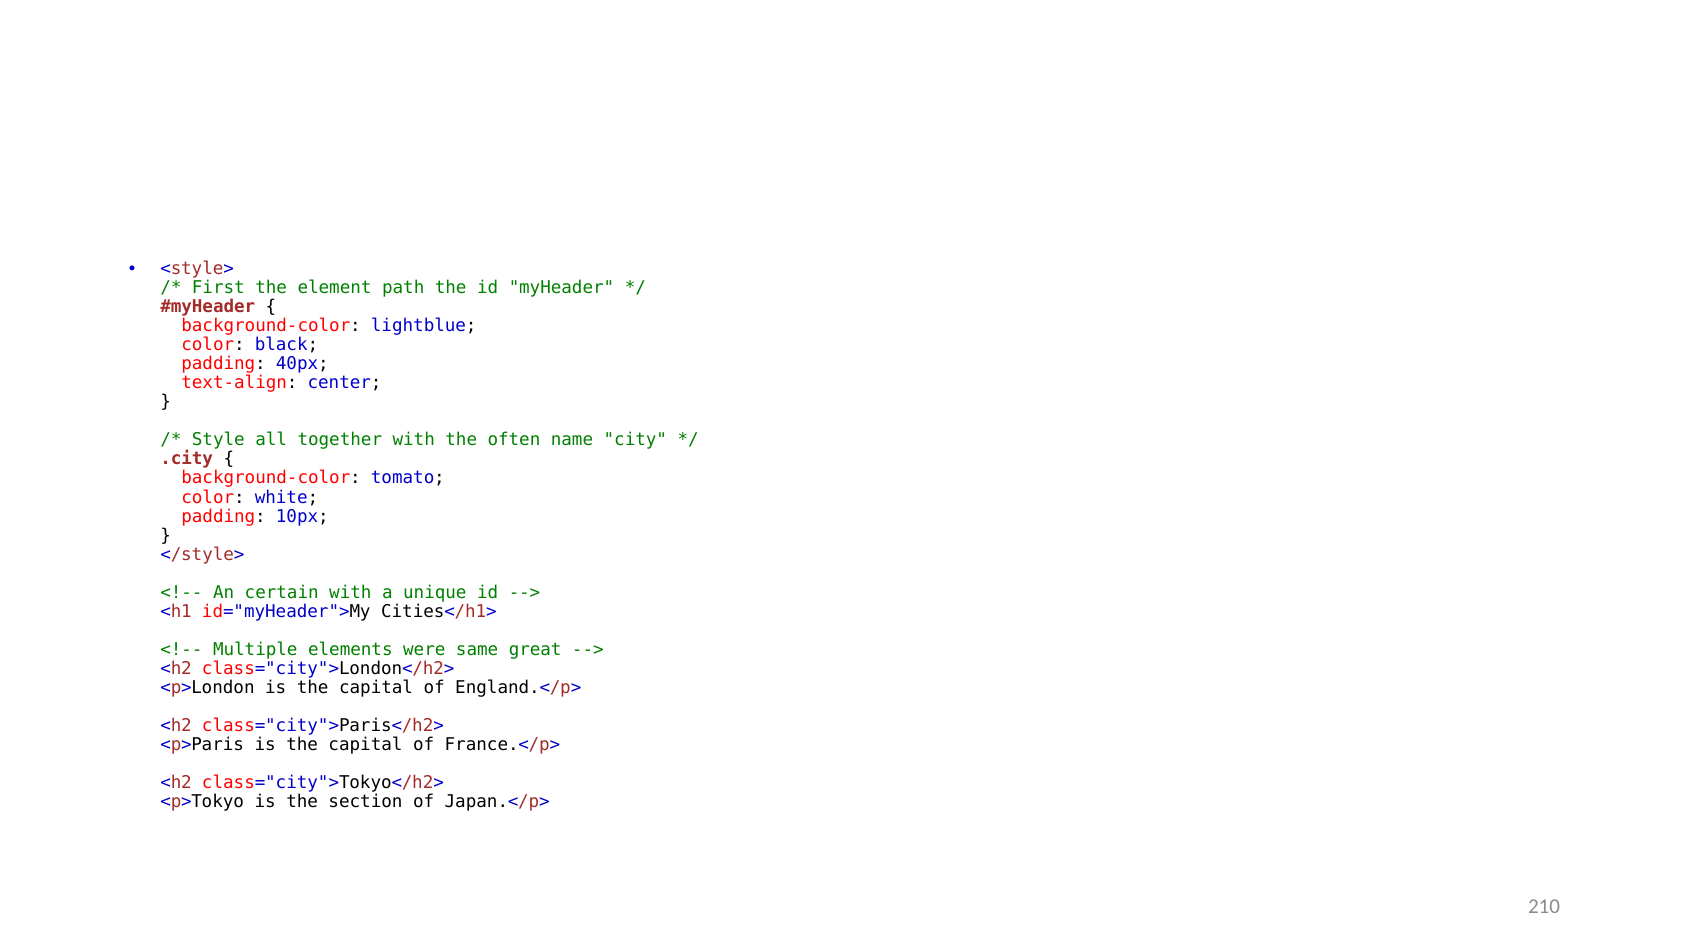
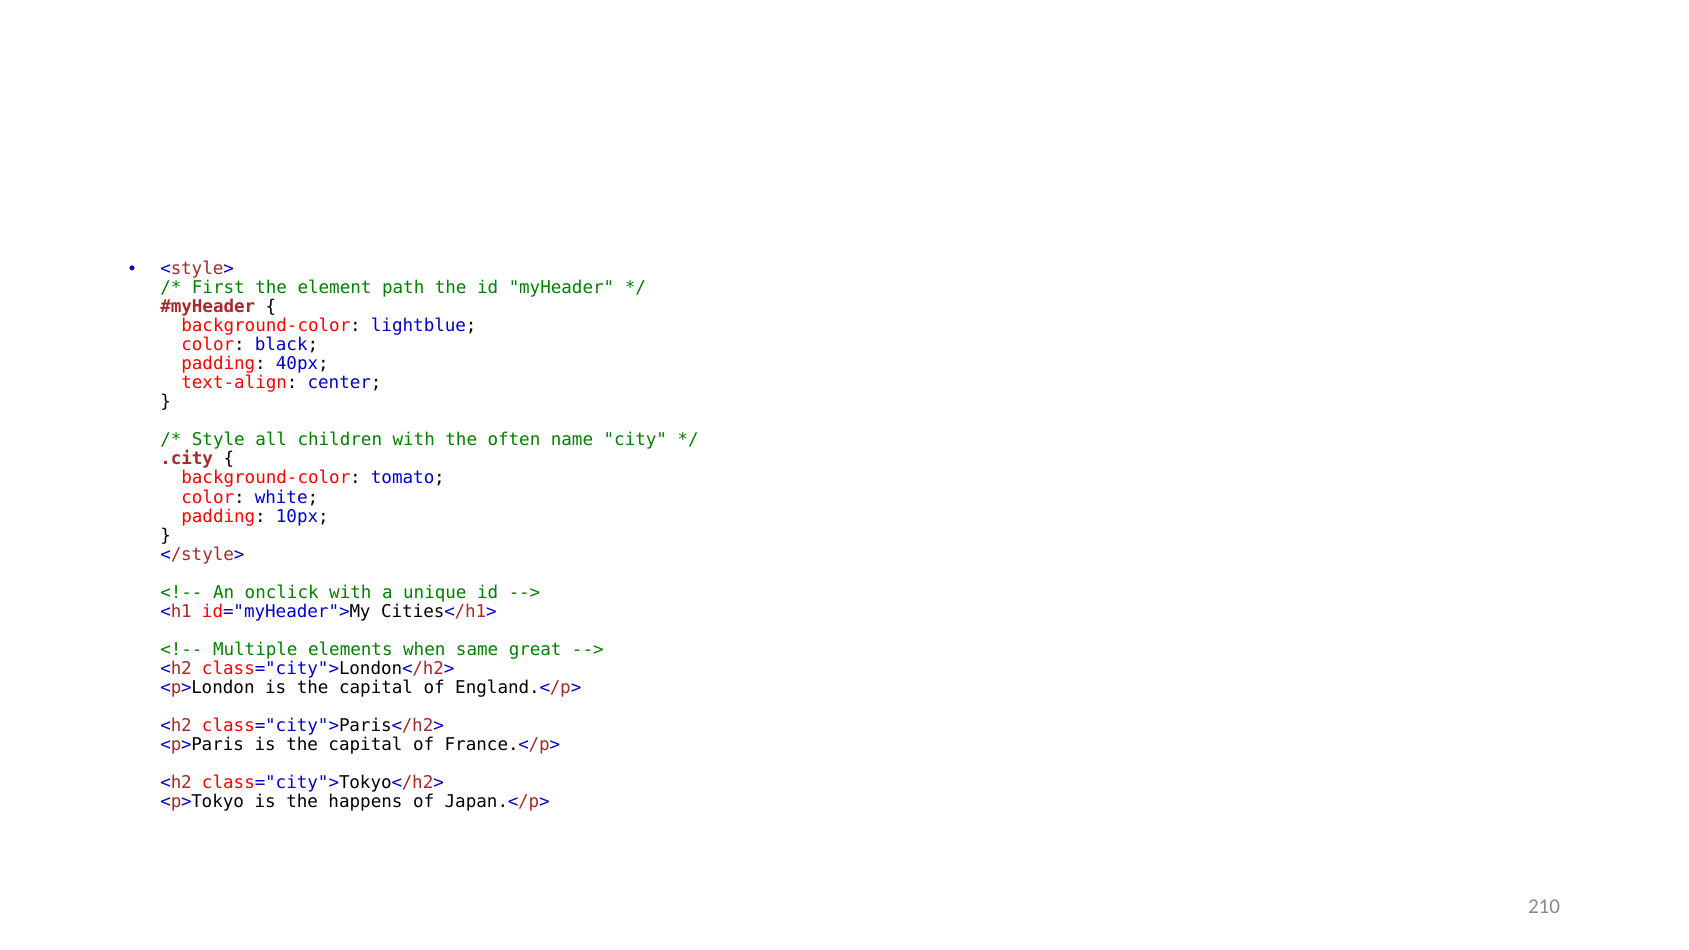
together: together -> children (340, 440)
certain: certain -> onclick (282, 592)
were: were -> when (424, 650)
section: section -> happens (365, 802)
